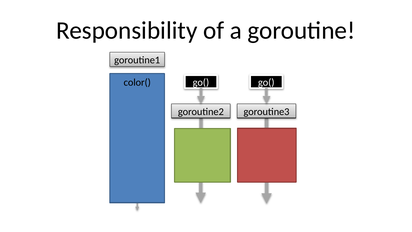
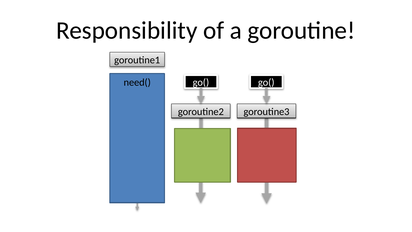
color(: color( -> need( (137, 82)
